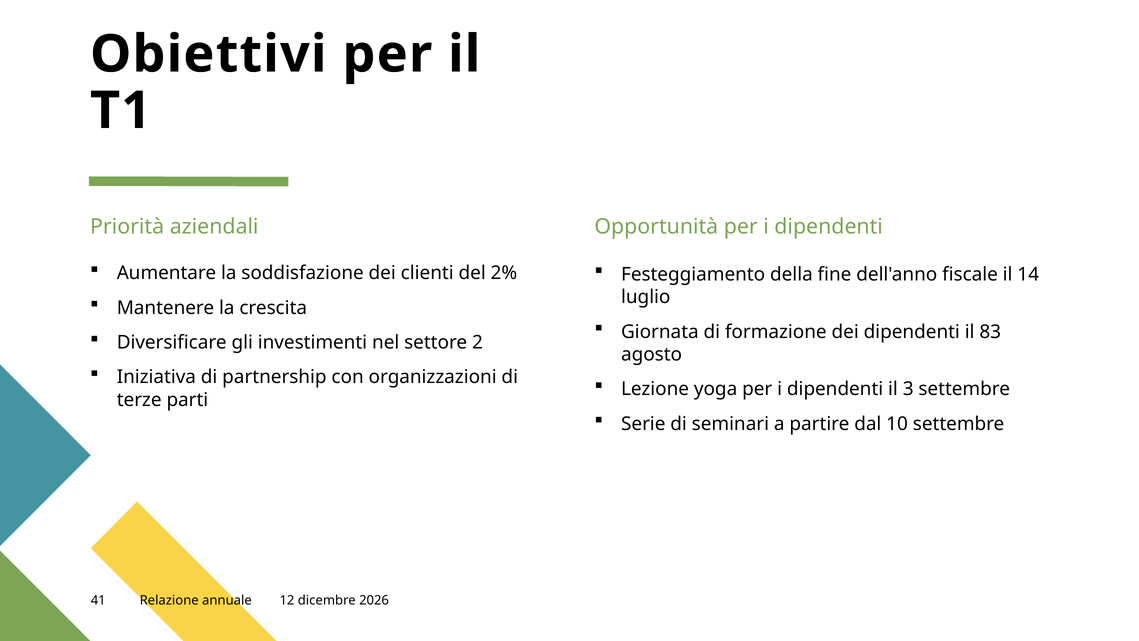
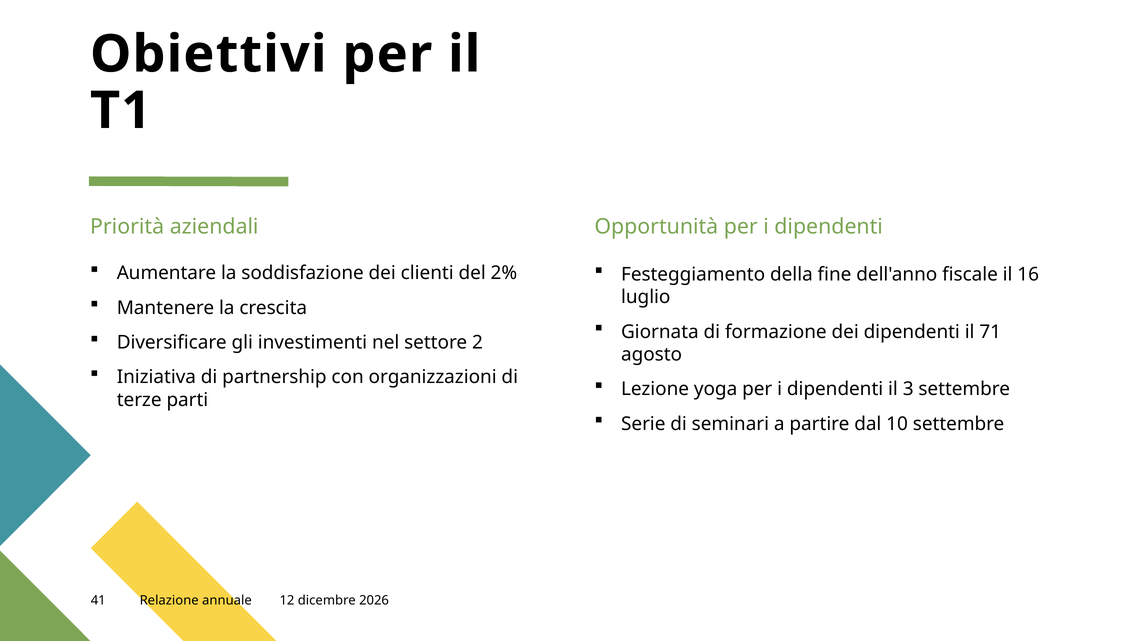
14: 14 -> 16 (1028, 274)
83: 83 -> 71 (990, 332)
